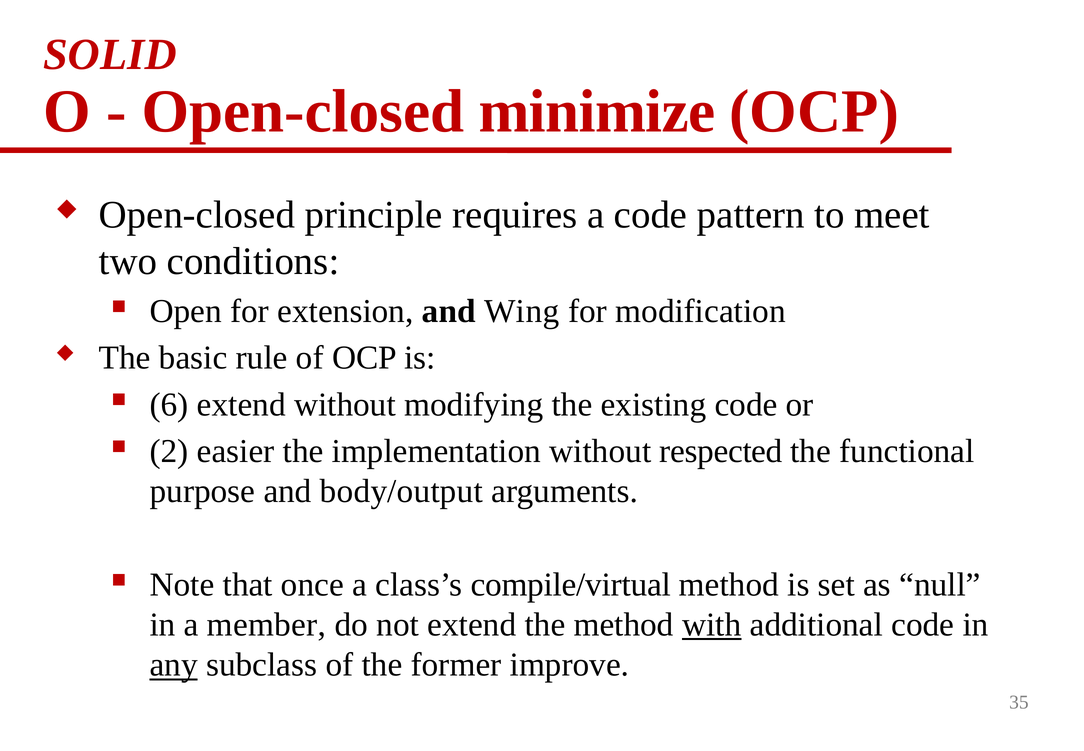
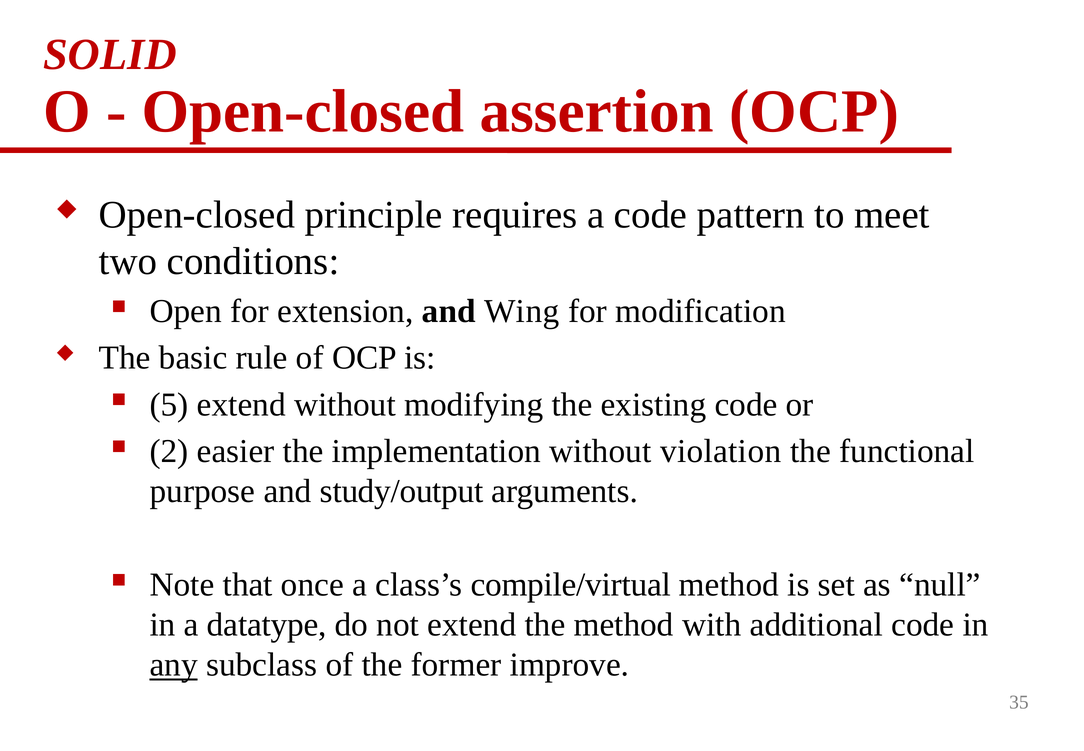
minimize: minimize -> assertion (597, 112)
6: 6 -> 5 (169, 404)
respected: respected -> violation (721, 451)
body/output: body/output -> study/output (402, 491)
member: member -> datatype (267, 625)
with underline: present -> none (712, 625)
